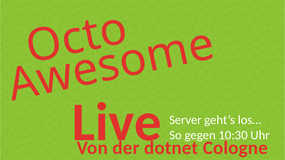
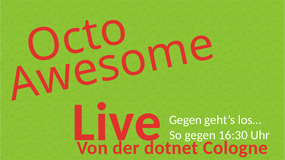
Server: Server -> Gegen (185, 120)
10:30: 10:30 -> 16:30 (233, 135)
